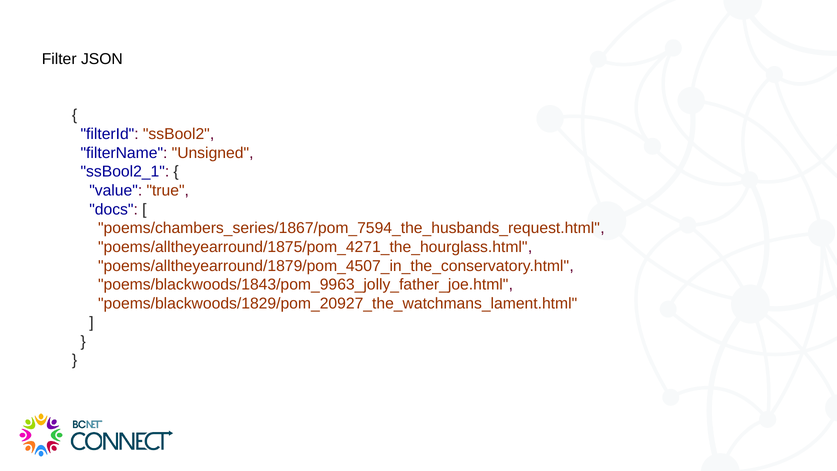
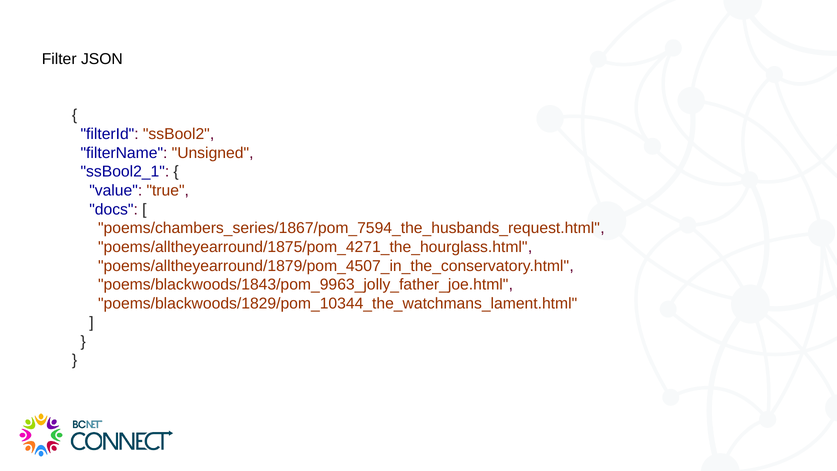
poems/blackwoods/1829/pom_20927_the_watchmans_lament.html: poems/blackwoods/1829/pom_20927_the_watchmans_lament.html -> poems/blackwoods/1829/pom_10344_the_watchmans_lament.html (338, 304)
